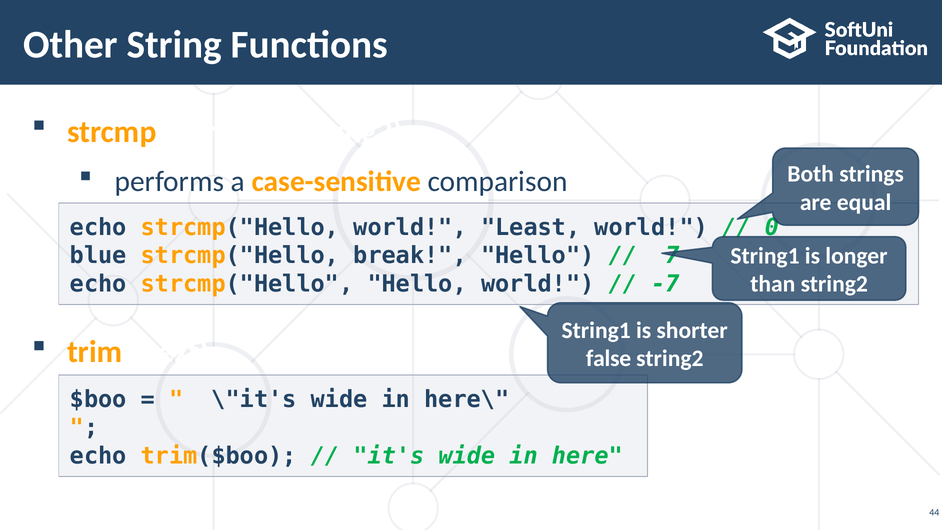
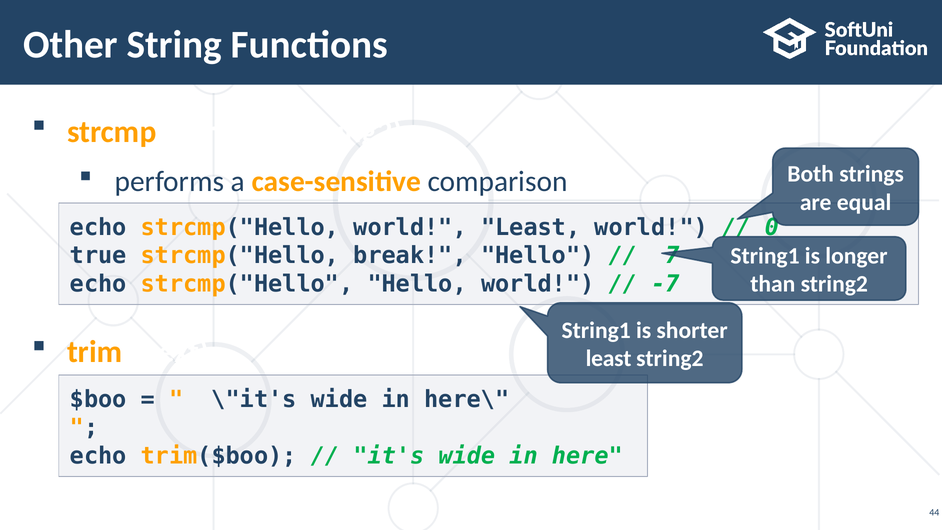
blue: blue -> true (98, 256)
false: false -> least (609, 359)
